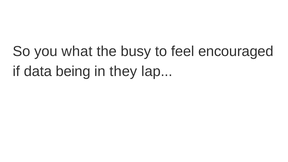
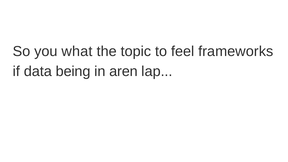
busy: busy -> topic (136, 51)
encouraged: encouraged -> frameworks (236, 51)
they: they -> aren (123, 71)
